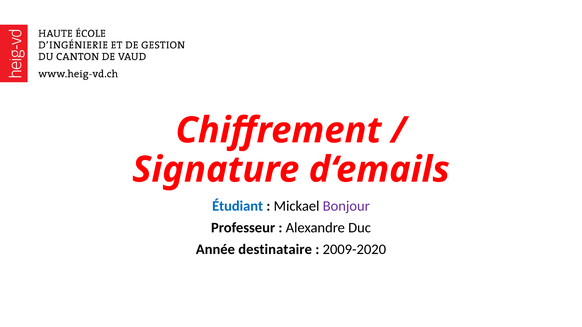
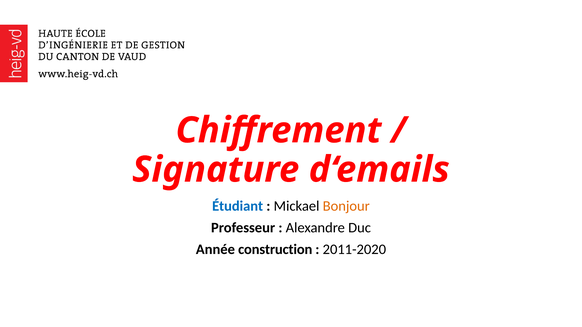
Bonjour colour: purple -> orange (346, 206)
destinataire: destinataire -> construction (275, 250)
2009-2020: 2009-2020 -> 2011-2020 (354, 250)
